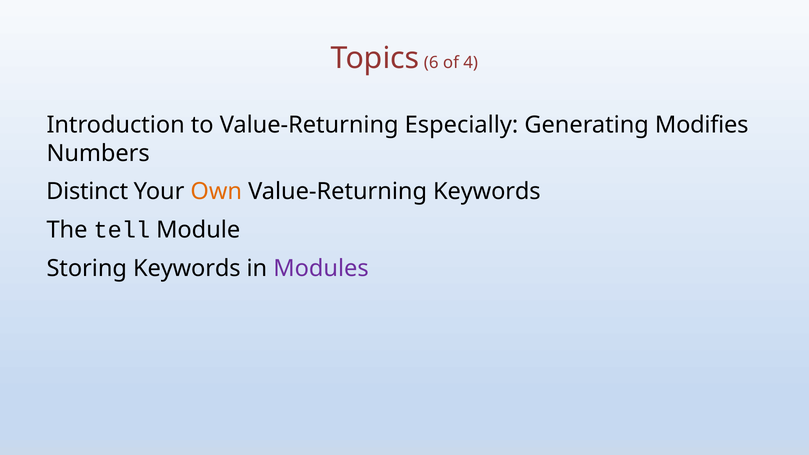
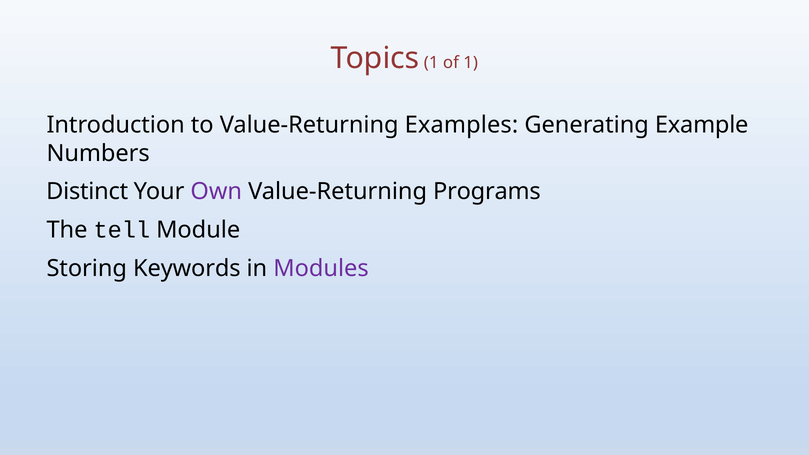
Topics 6: 6 -> 1 (431, 63)
of 4: 4 -> 1 (471, 63)
Especially: Especially -> Examples (461, 125)
Modifies: Modifies -> Example (702, 125)
Own colour: orange -> purple (216, 192)
Value-Returning Keywords: Keywords -> Programs (487, 192)
